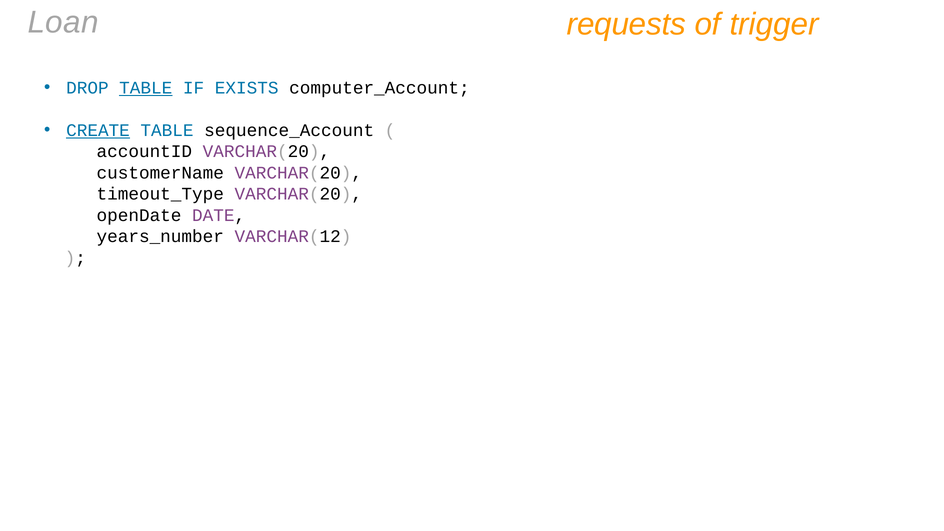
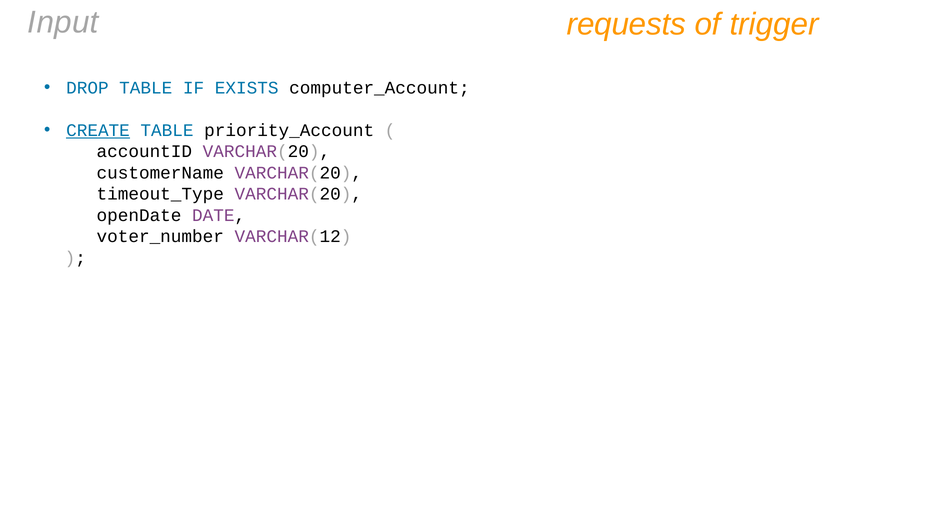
Loan: Loan -> Input (63, 22)
TABLE underline: present -> none (146, 88)
sequence_Account: sequence_Account -> priority_Account (289, 130)
years_number: years_number -> voter_number (160, 236)
